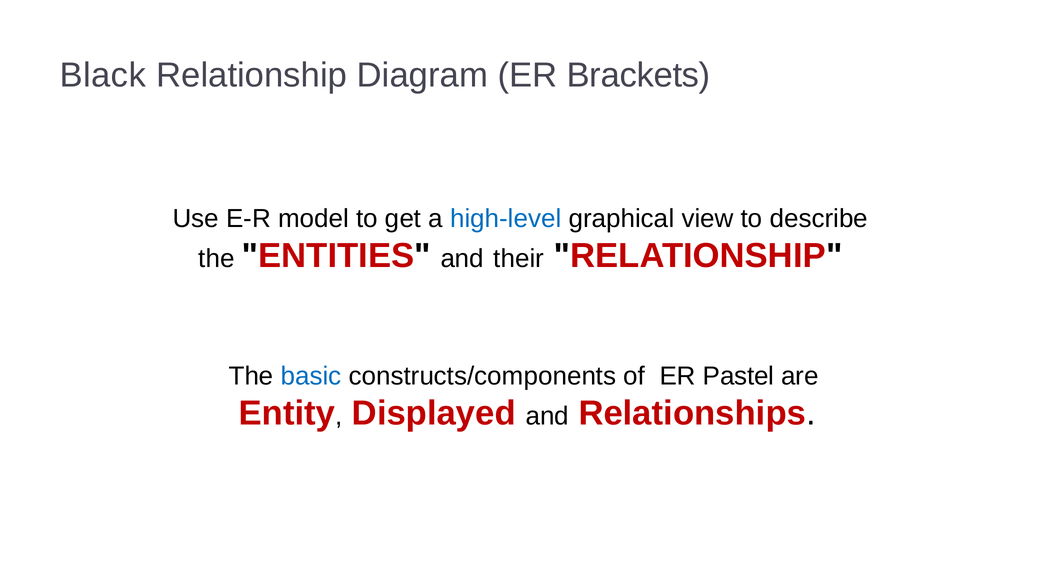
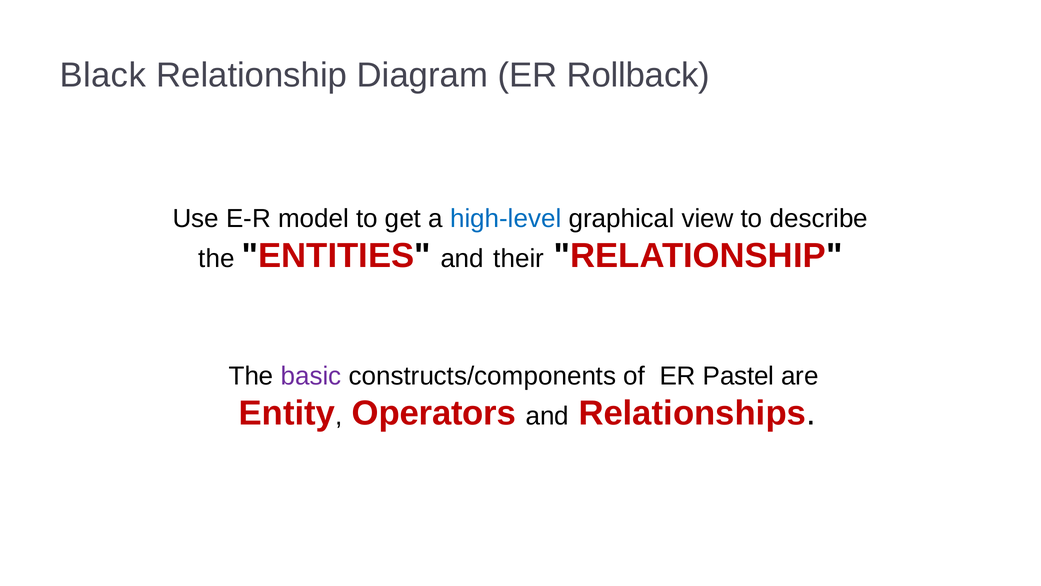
Brackets: Brackets -> Rollback (638, 75)
basic colour: blue -> purple (311, 376)
Displayed: Displayed -> Operators (434, 413)
